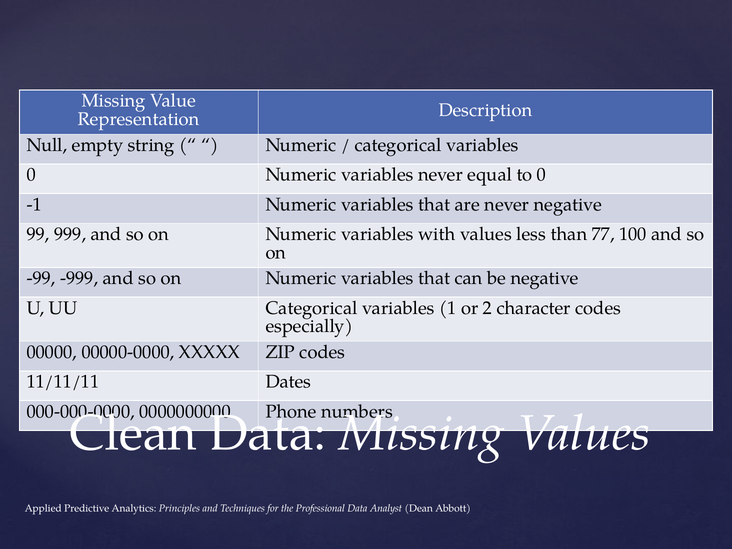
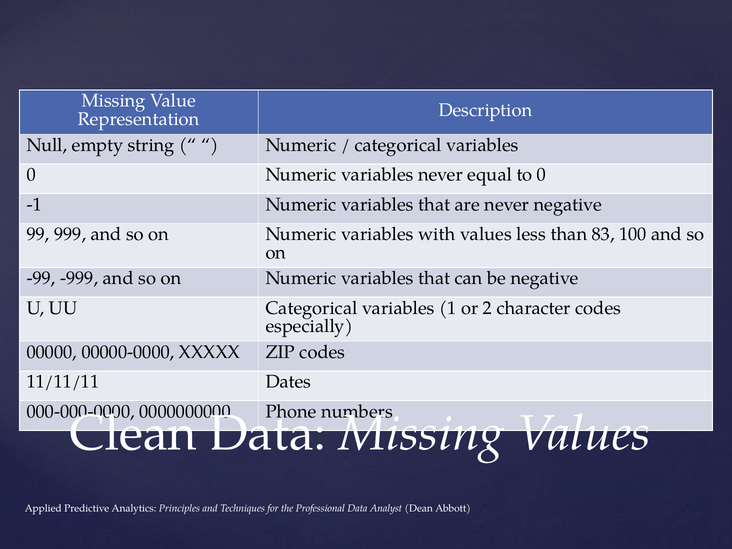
77: 77 -> 83 (603, 234)
